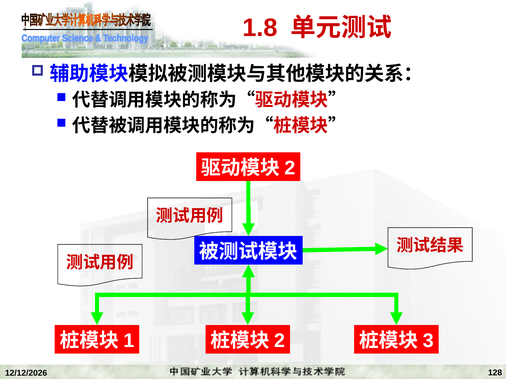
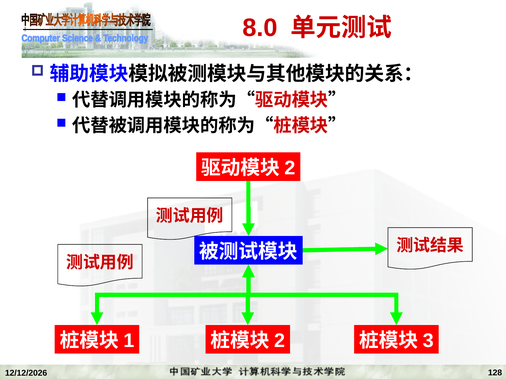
1.8: 1.8 -> 8.0 (260, 28)
